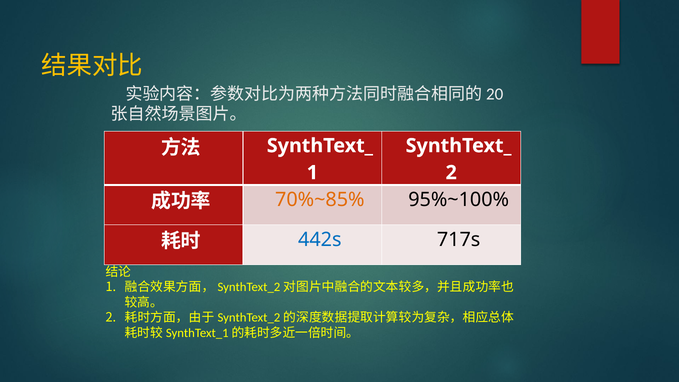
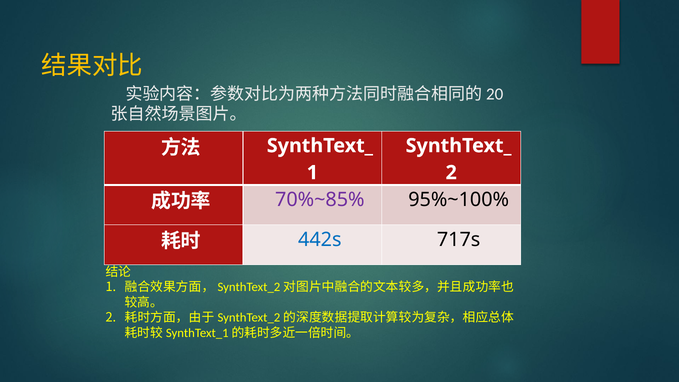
70%~85% colour: orange -> purple (320, 200)
